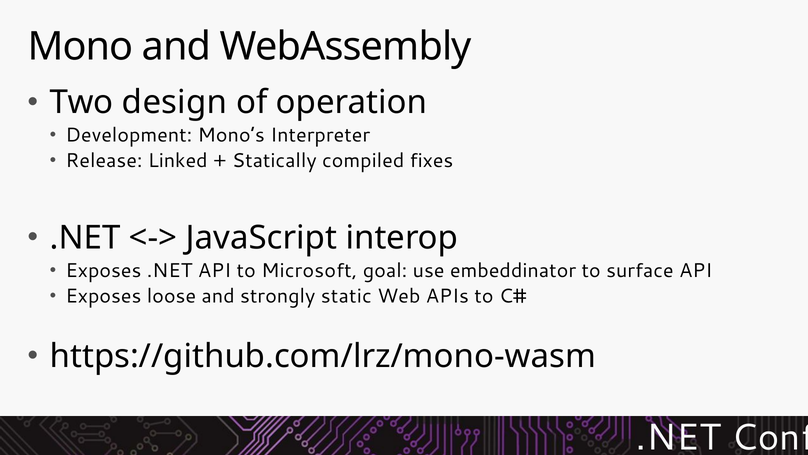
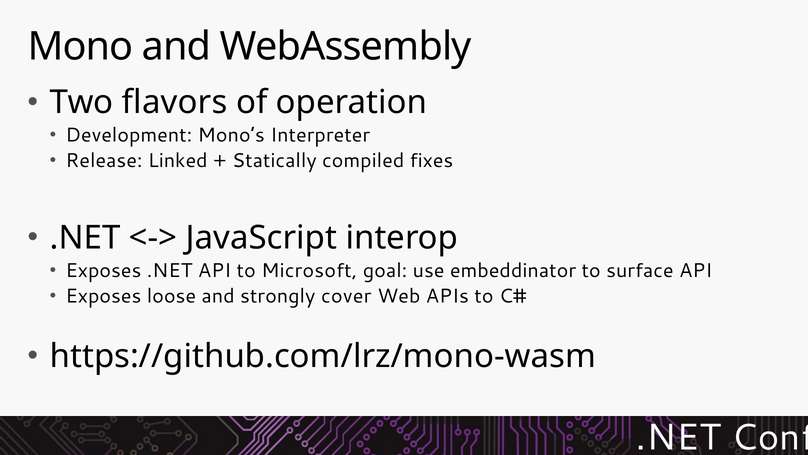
design: design -> flavors (175, 102)
static: static -> cover (346, 296)
